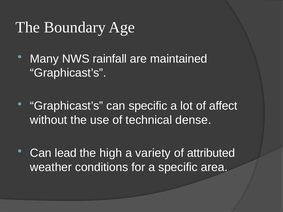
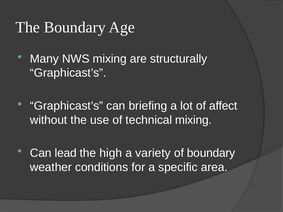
NWS rainfall: rainfall -> mixing (110, 59)
maintained: maintained -> structurally (179, 59)
can specific: specific -> briefing (148, 106)
technical dense: dense -> mixing (193, 120)
of attributed: attributed -> boundary (211, 153)
